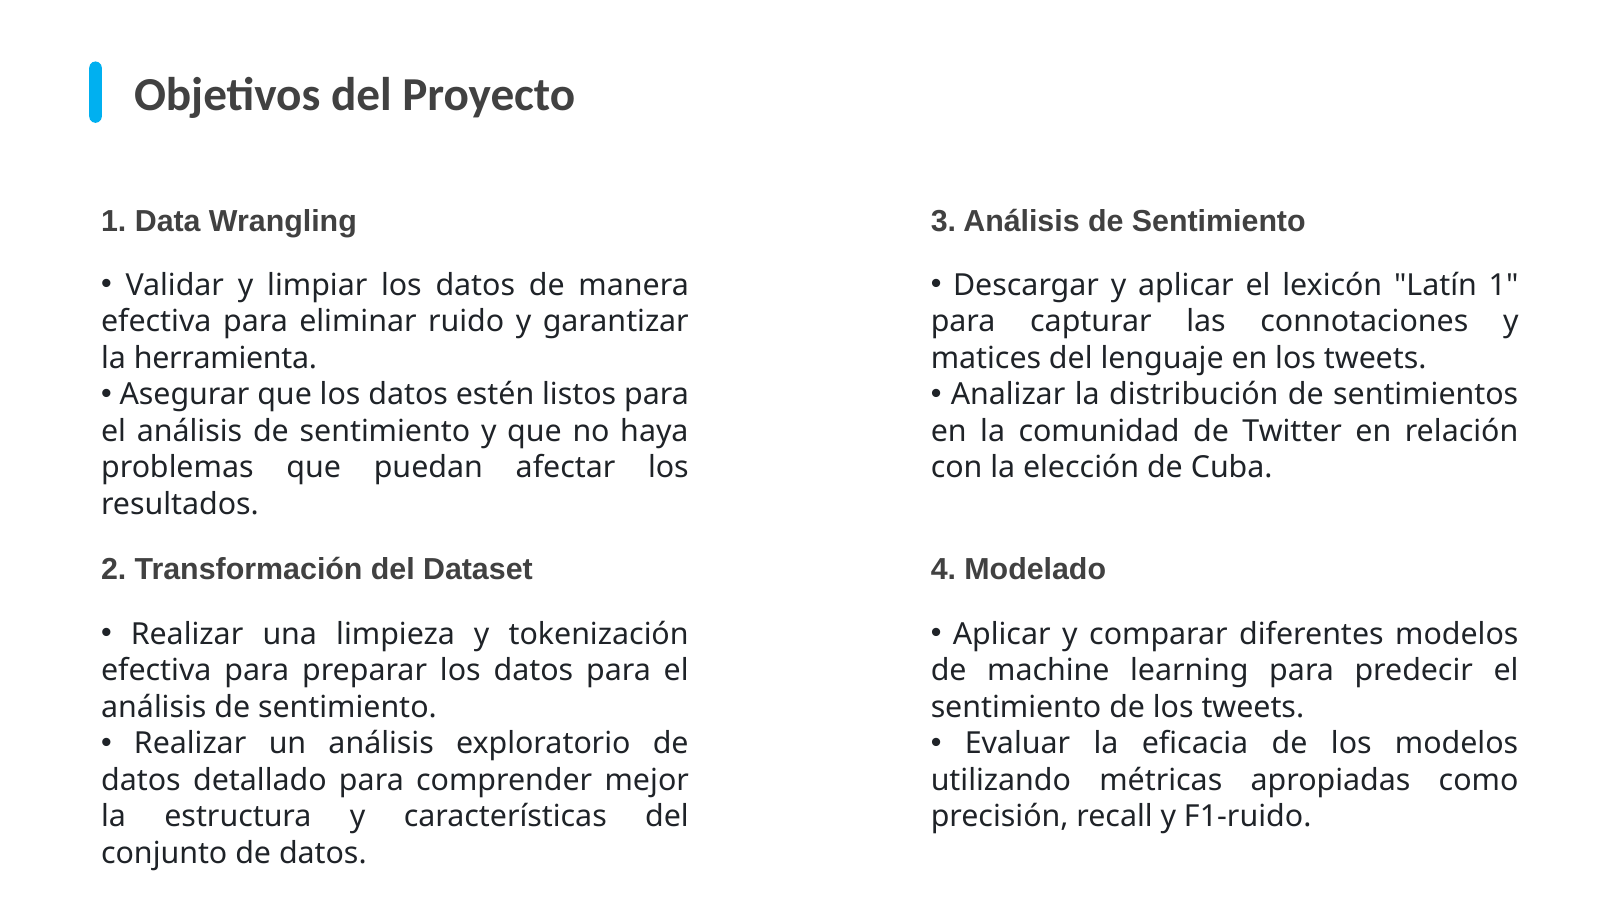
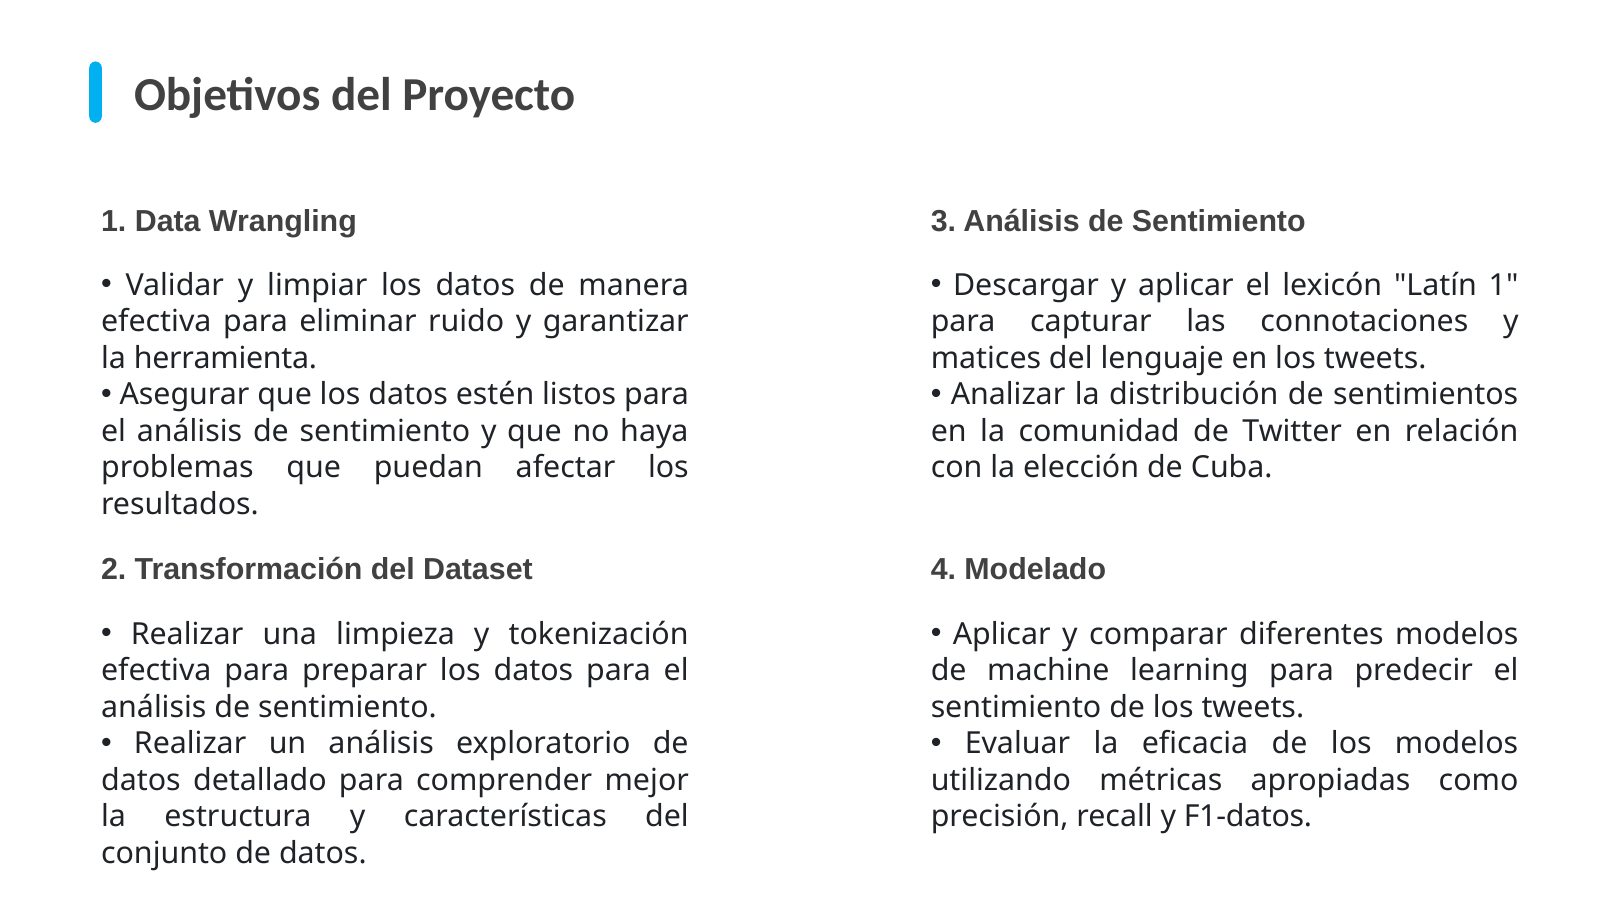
F1-ruido: F1-ruido -> F1-datos (1248, 817)
